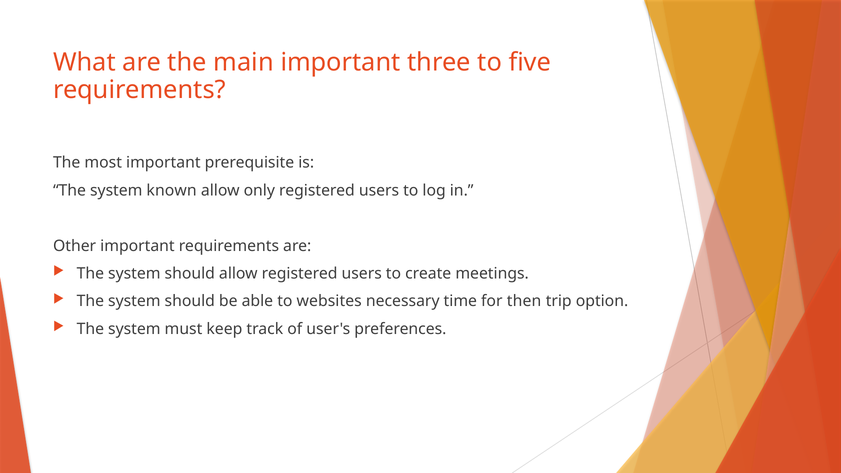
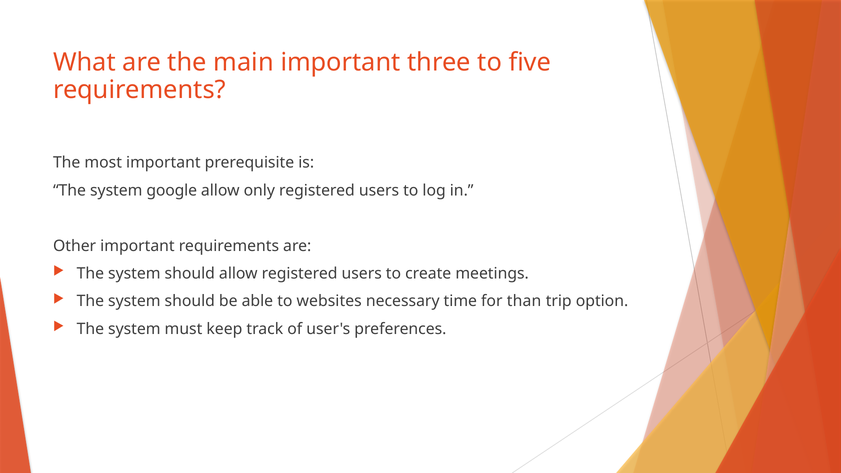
known: known -> google (172, 190)
then: then -> than (524, 301)
